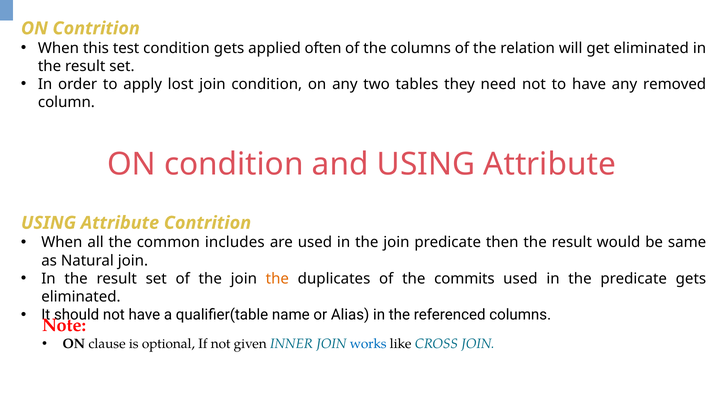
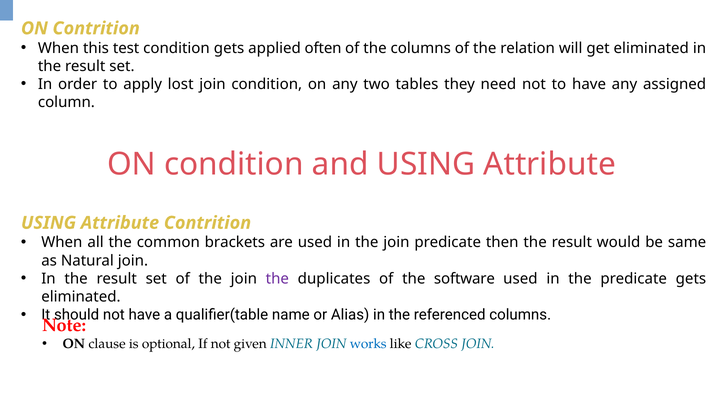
removed: removed -> assigned (675, 84)
includes: includes -> brackets (235, 242)
the colour: orange -> purple (277, 278)
commits: commits -> software (464, 278)
